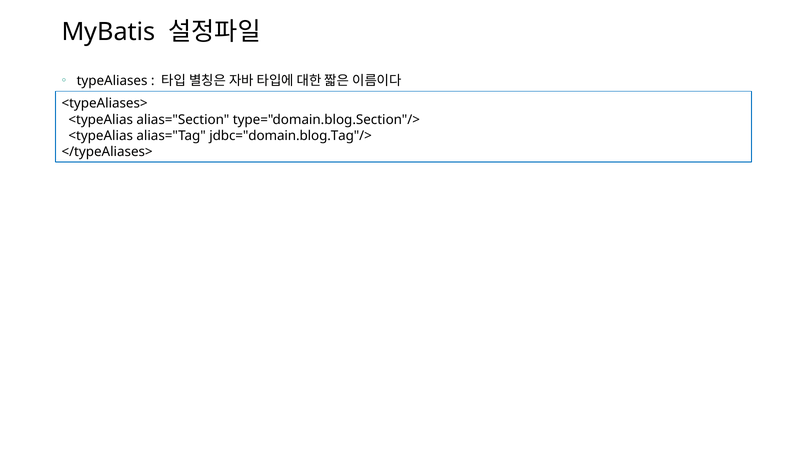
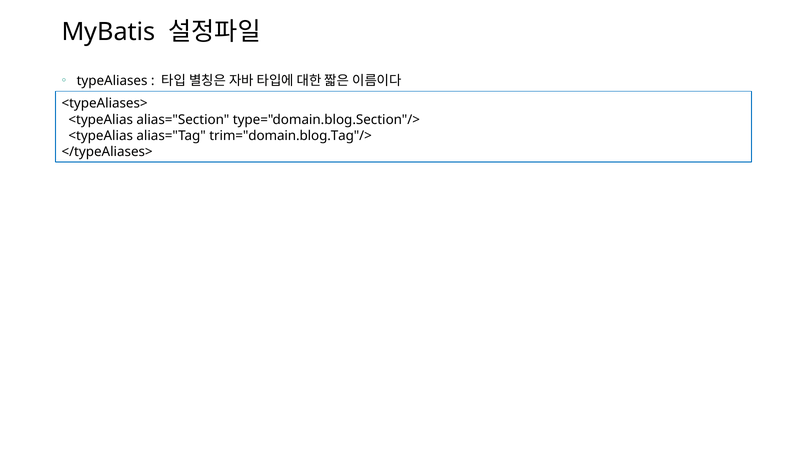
jdbc="domain.blog.Tag"/>: jdbc="domain.blog.Tag"/> -> trim="domain.blog.Tag"/> (291, 136)
